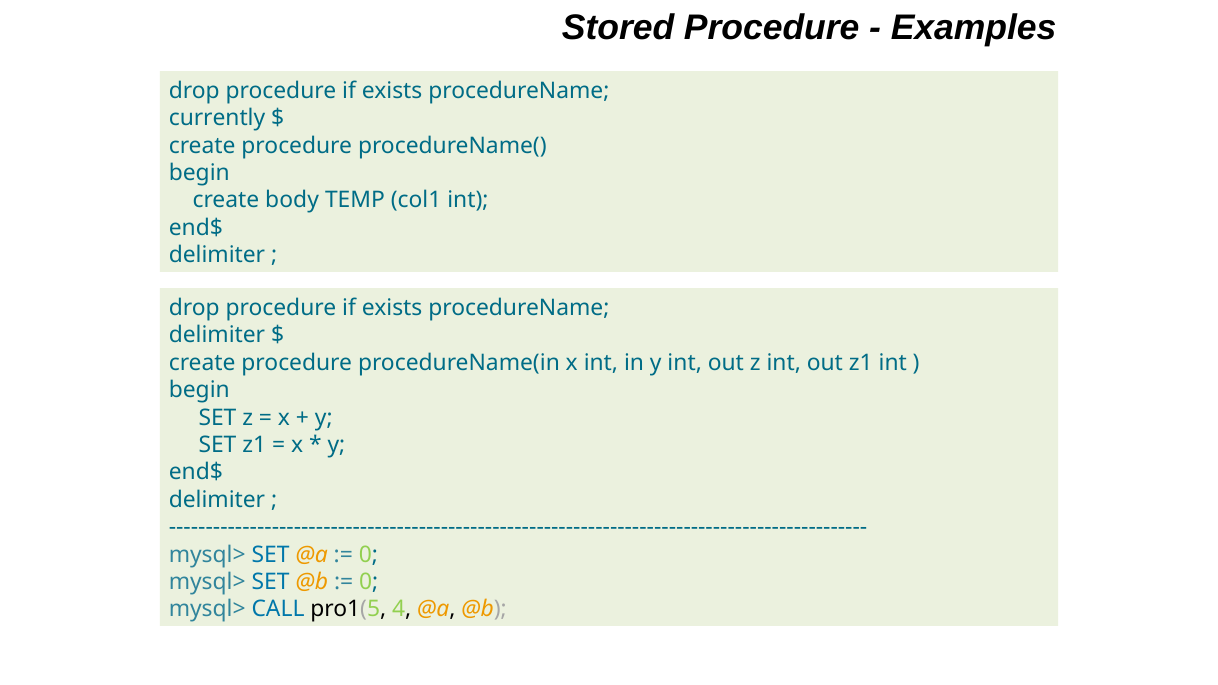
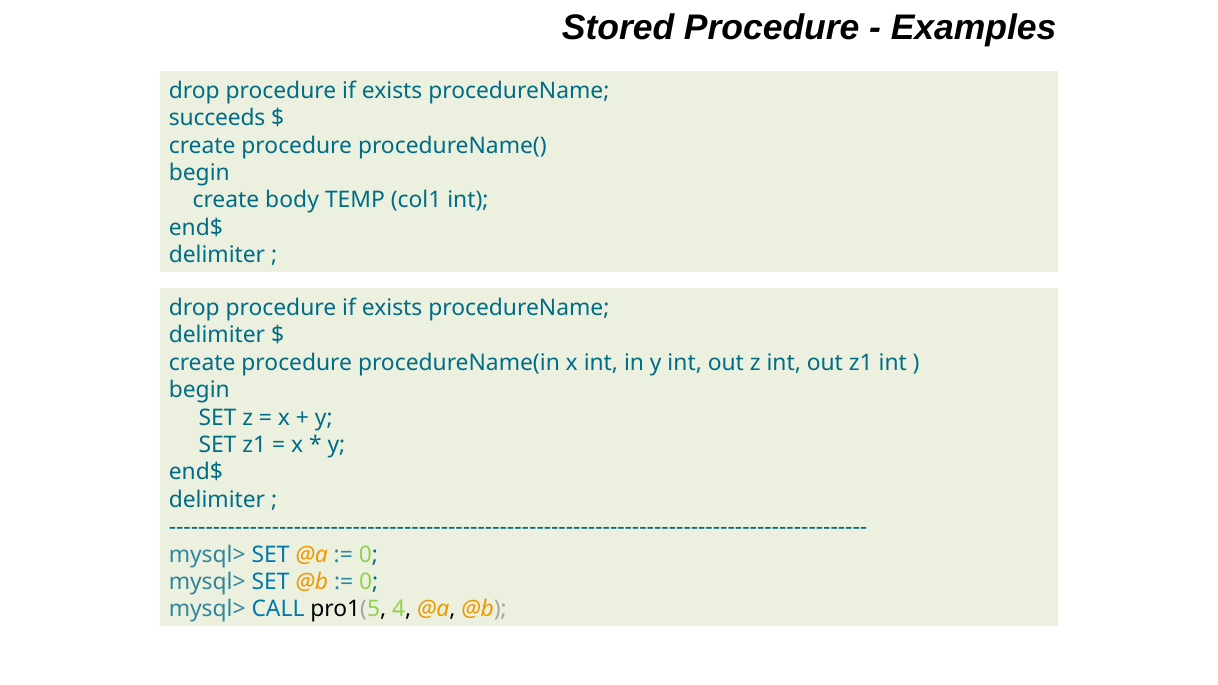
currently: currently -> succeeds (217, 118)
